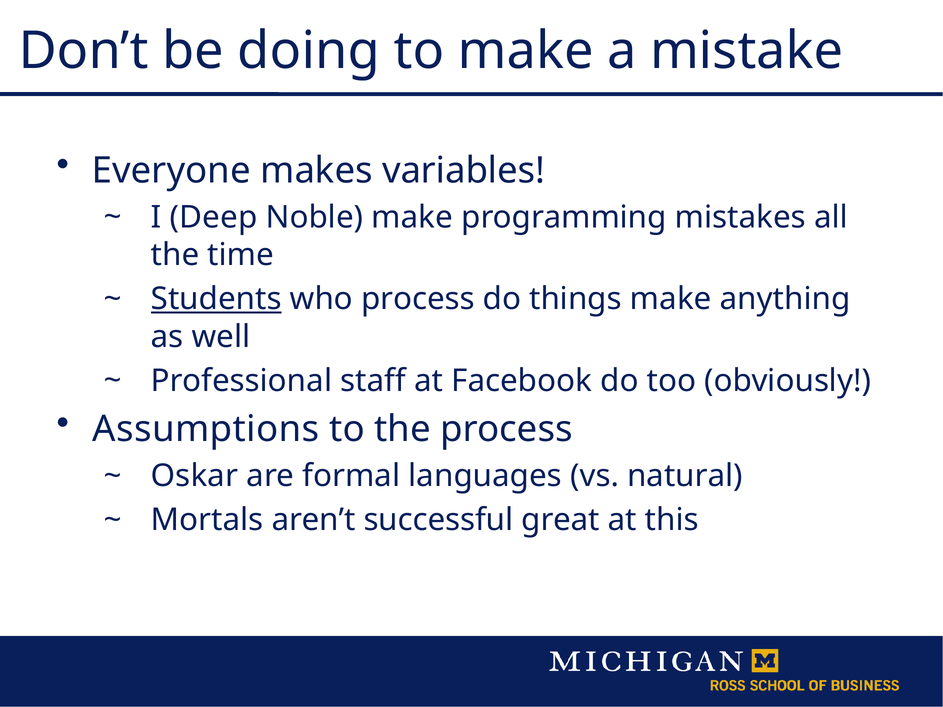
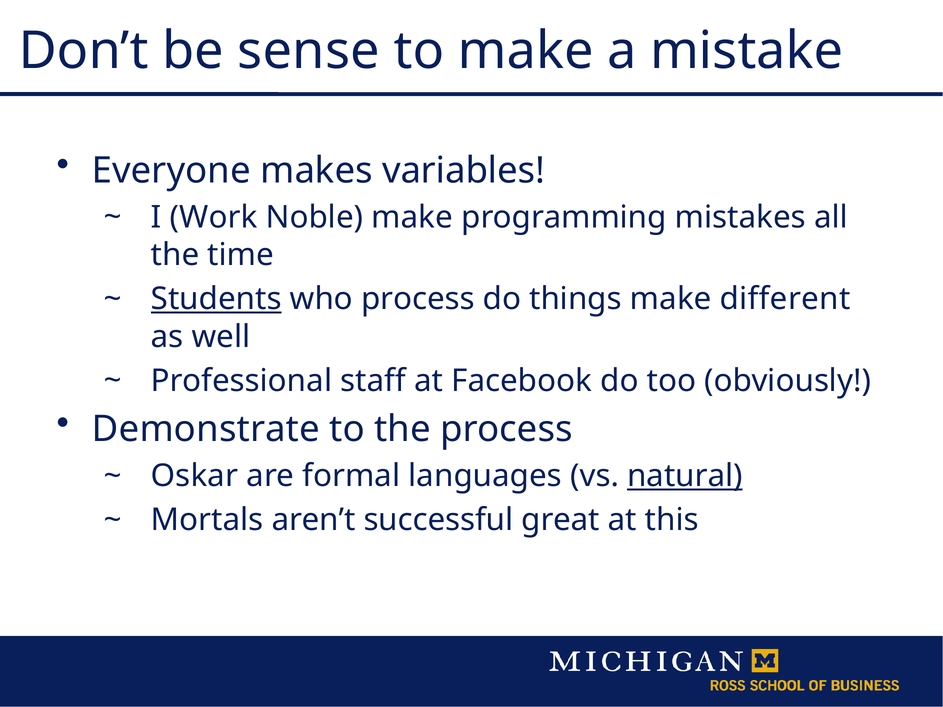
doing: doing -> sense (309, 51)
Deep: Deep -> Work (214, 217)
anything: anything -> different (785, 299)
Assumptions: Assumptions -> Demonstrate (206, 429)
natural underline: none -> present (685, 476)
